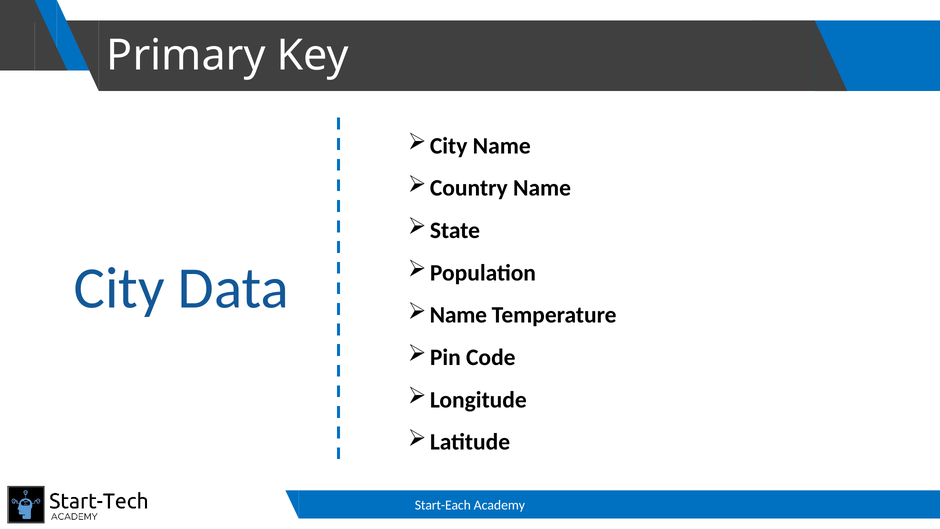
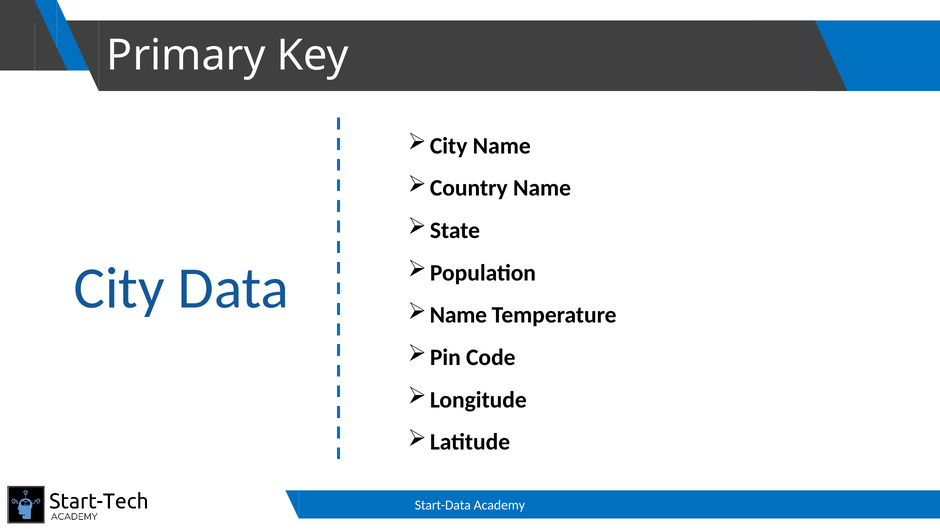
Start-Each: Start-Each -> Start-Data (443, 505)
